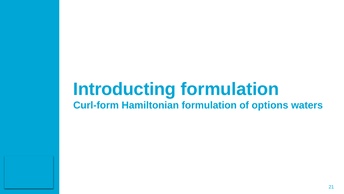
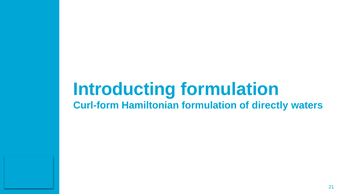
options: options -> directly (270, 105)
